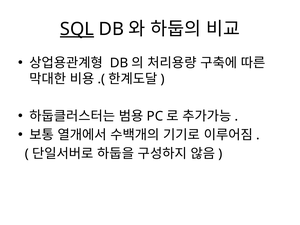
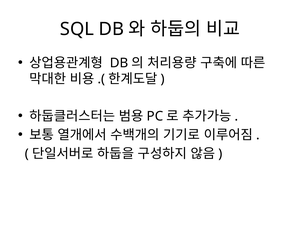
SQL underline: present -> none (77, 29)
